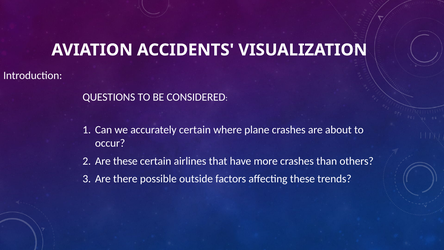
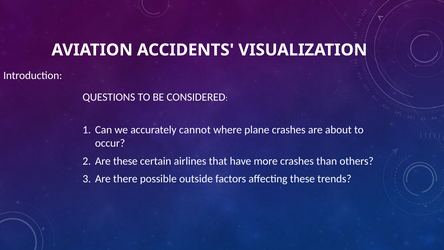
accurately certain: certain -> cannot (195, 130)
